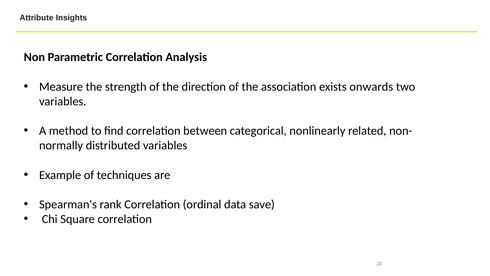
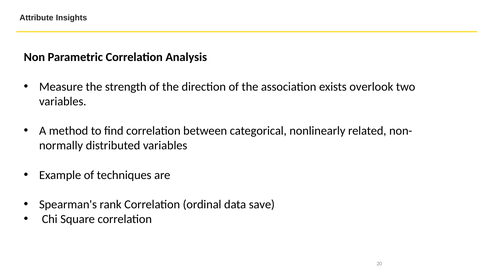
onwards: onwards -> overlook (371, 87)
